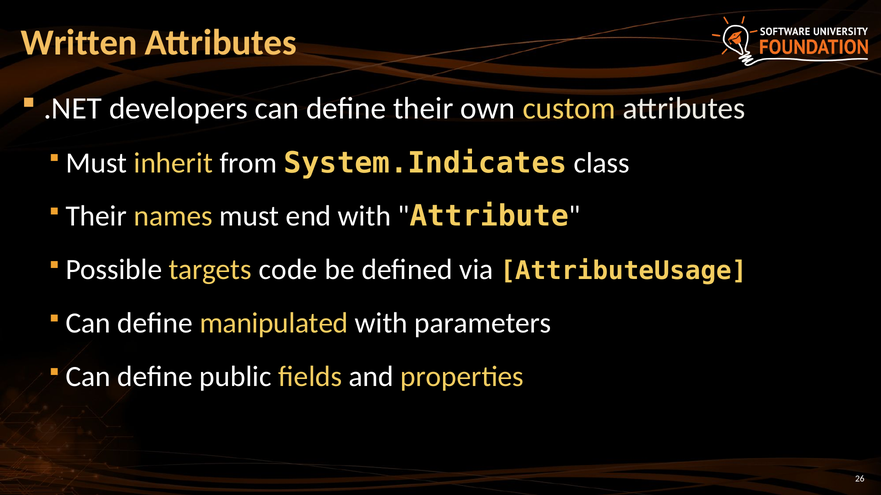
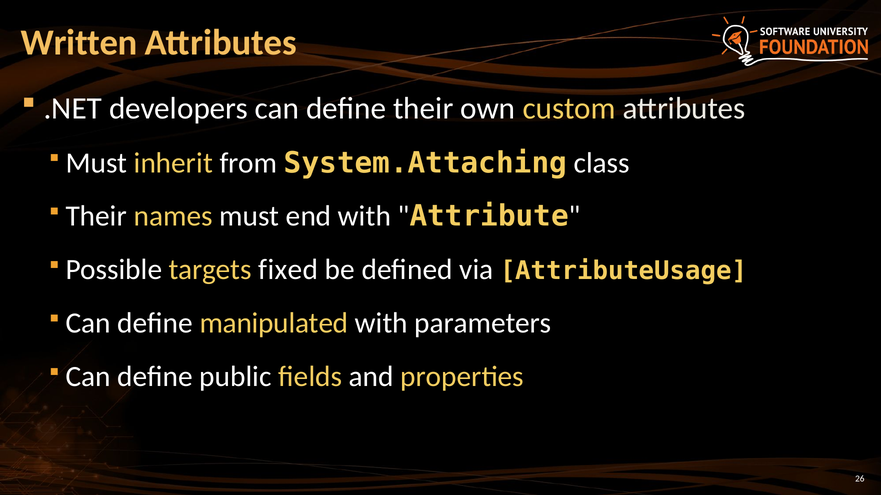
System.Indicates: System.Indicates -> System.Attaching (425, 163)
code: code -> fixed (288, 270)
